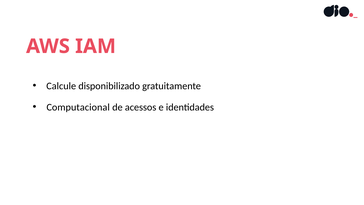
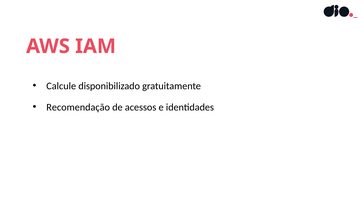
Computacional: Computacional -> Recomendação (78, 107)
